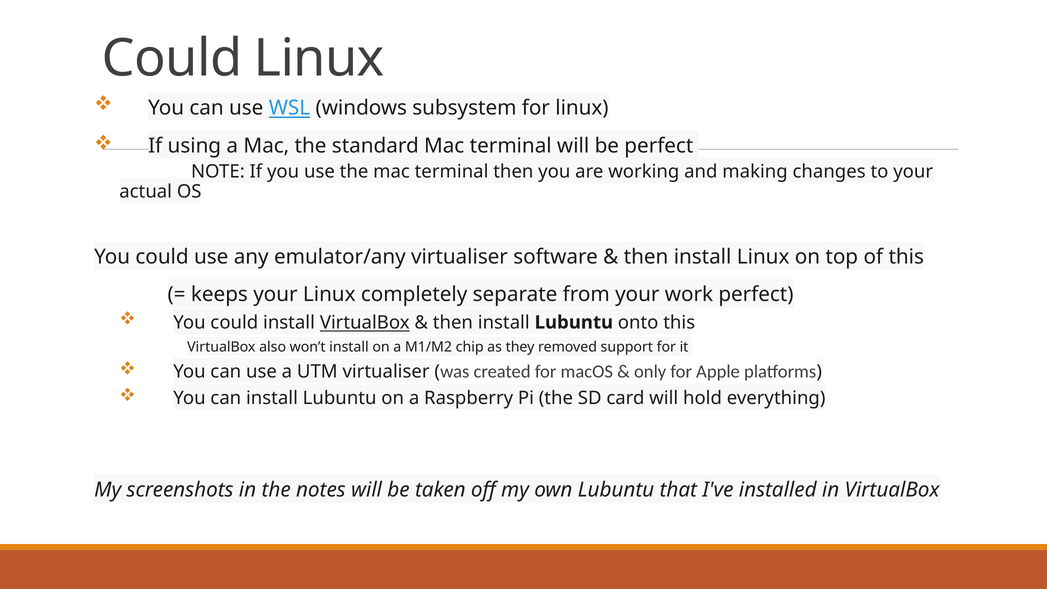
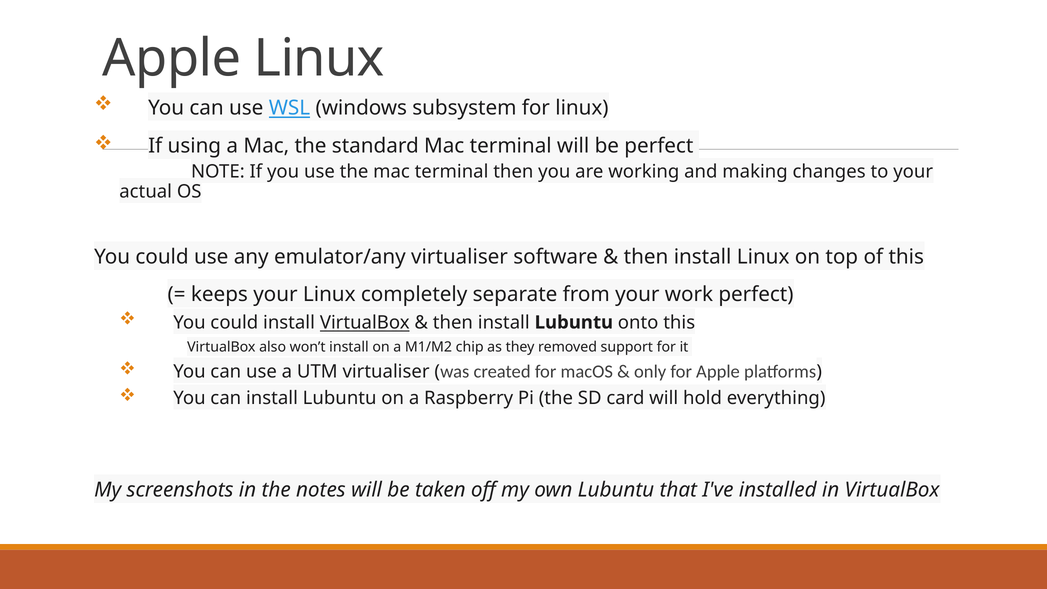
Could: Could -> Apple (172, 59)
